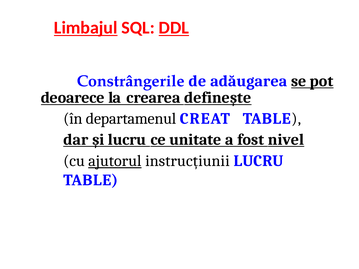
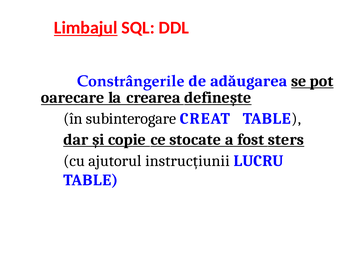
DDL underline: present -> none (174, 28)
deoarece: deoarece -> oarecare (73, 98)
departamenul: departamenul -> subinterogare (131, 119)
și lucru: lucru -> copie (127, 140)
unitate: unitate -> stocate (195, 140)
nivel: nivel -> sters (286, 140)
ajutorul underline: present -> none (115, 161)
